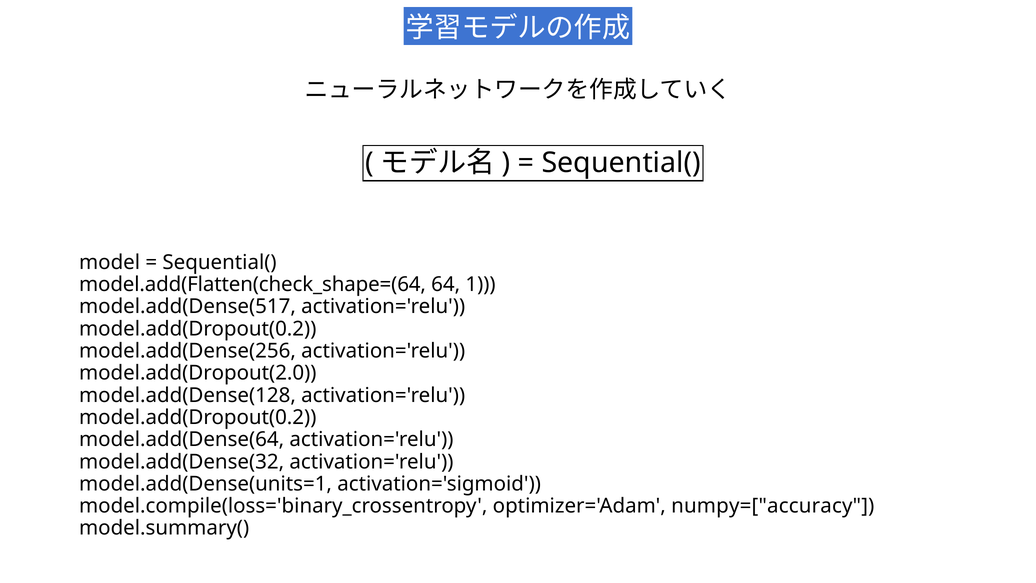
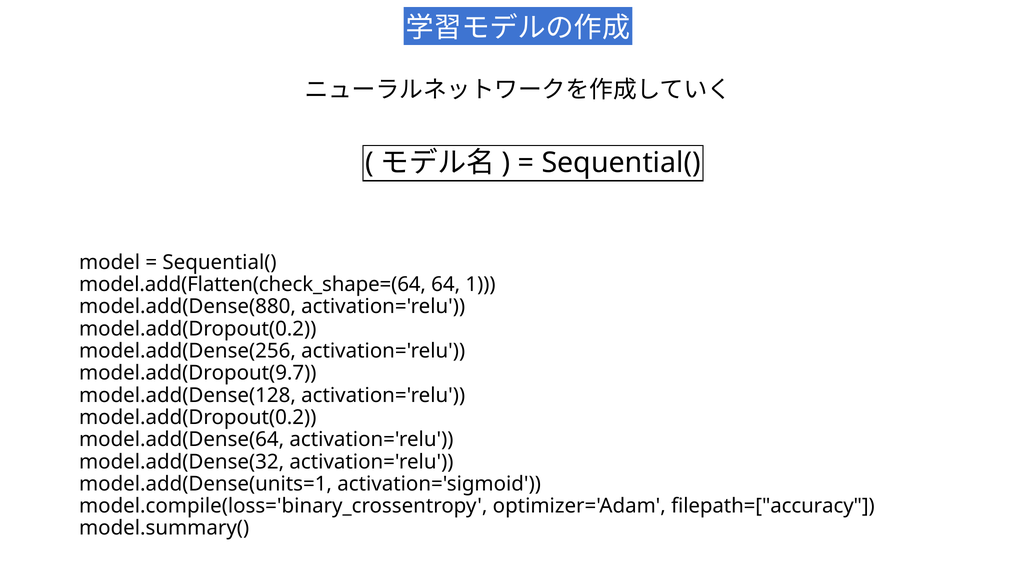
model.add(Dense(517: model.add(Dense(517 -> model.add(Dense(880 (187, 307)
model.add(Dropout(2.0: model.add(Dropout(2.0 -> model.add(Dropout(9.7 (198, 373)
numpy=["accuracy: numpy=["accuracy -> filepath=["accuracy (773, 506)
